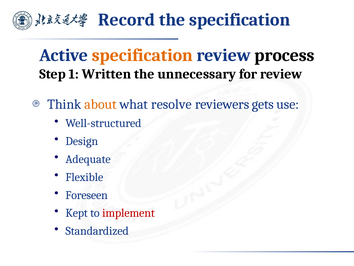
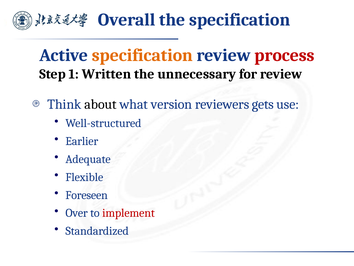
Record: Record -> Overall (127, 20)
process colour: black -> red (284, 55)
about colour: orange -> black (101, 104)
resolve: resolve -> version (172, 104)
Design: Design -> Earlier (82, 141)
Kept: Kept -> Over (77, 213)
